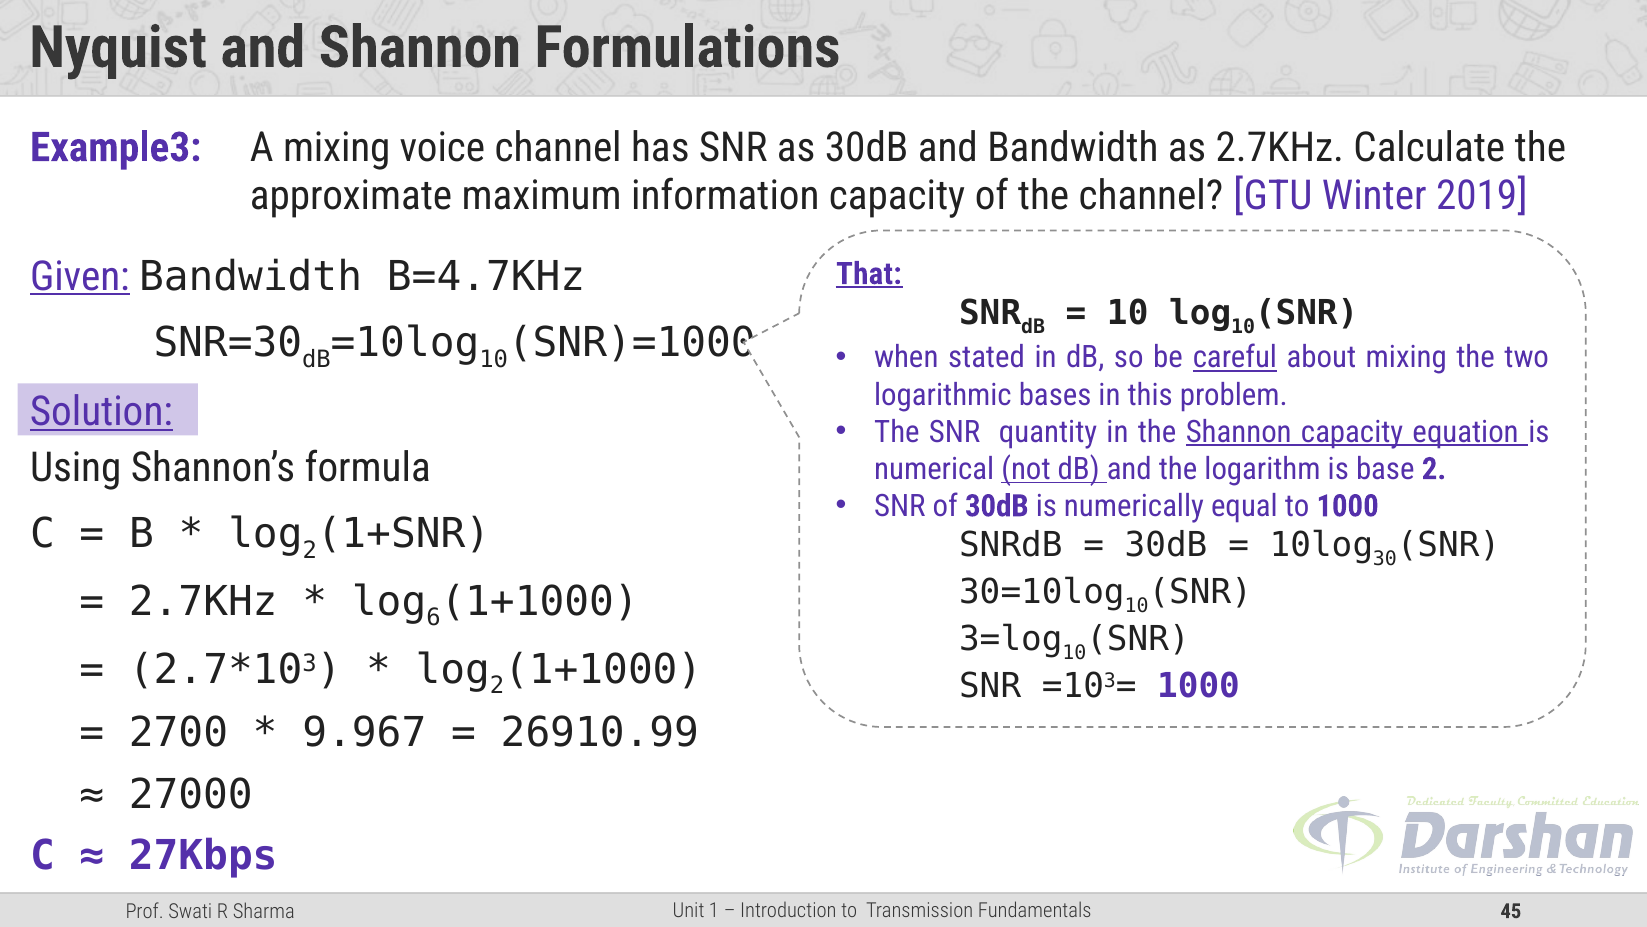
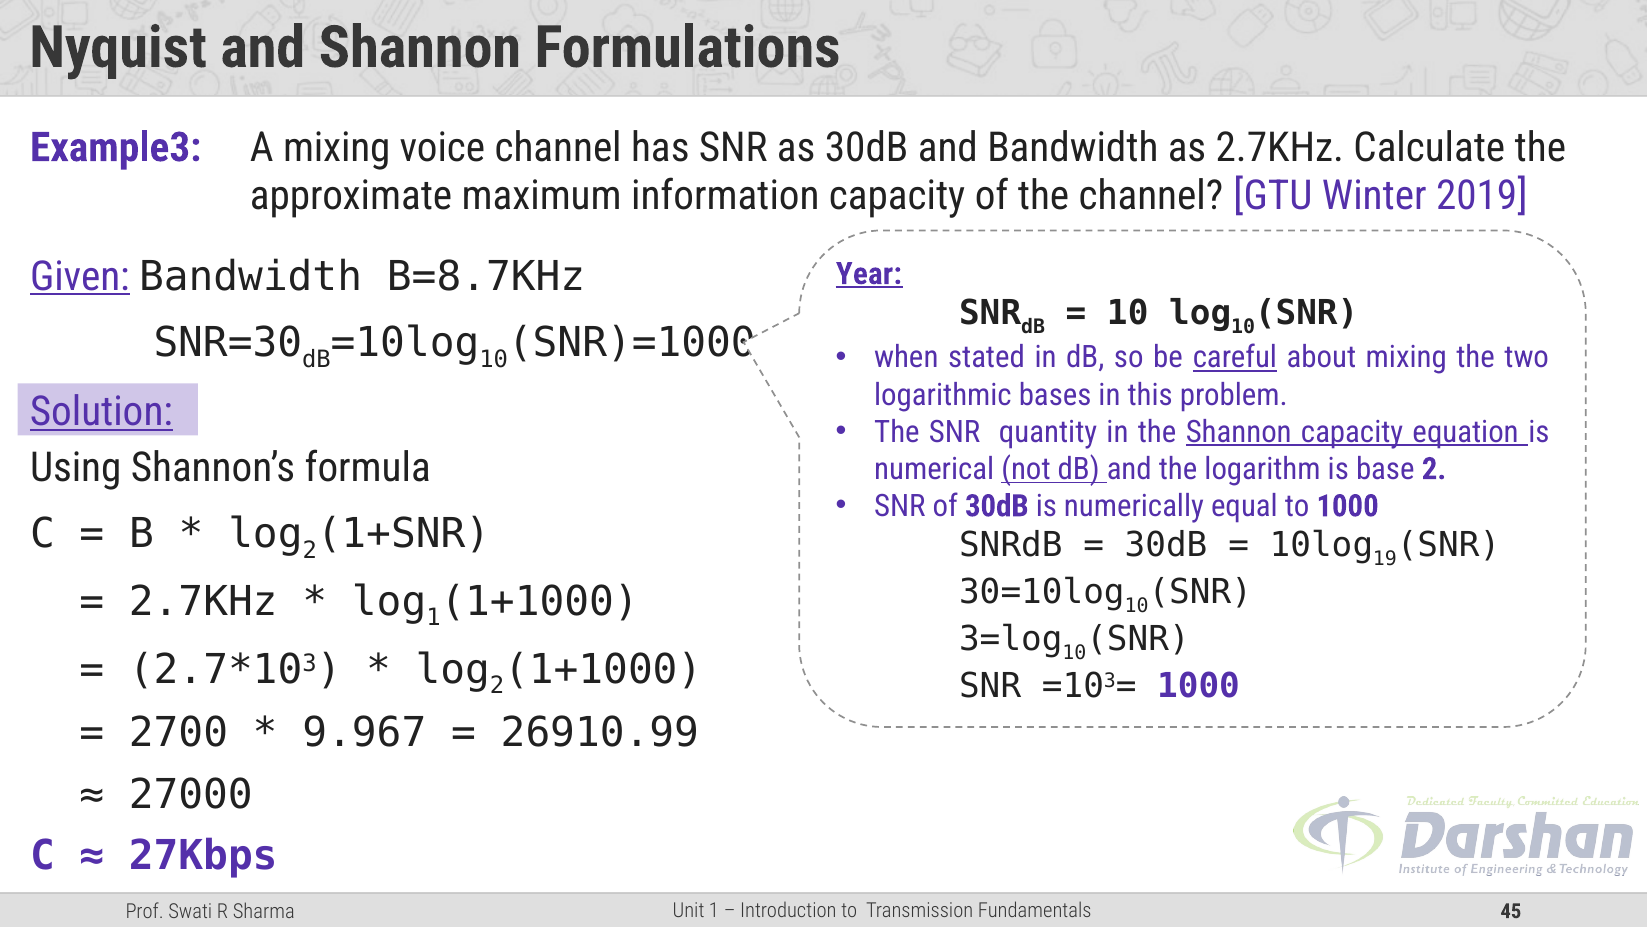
B=4.7KHz: B=4.7KHz -> B=8.7KHz (486, 276)
That: That -> Year (869, 274)
30: 30 -> 19 (1385, 559)
6: 6 -> 1 (433, 618)
